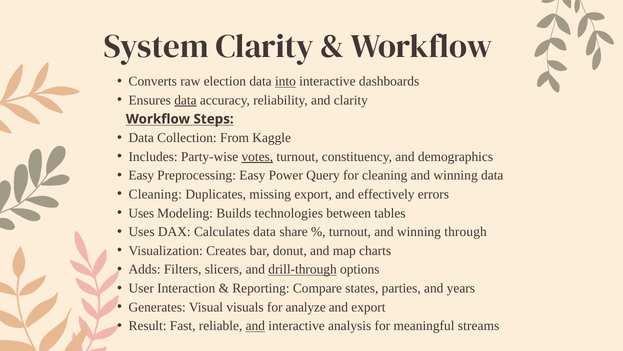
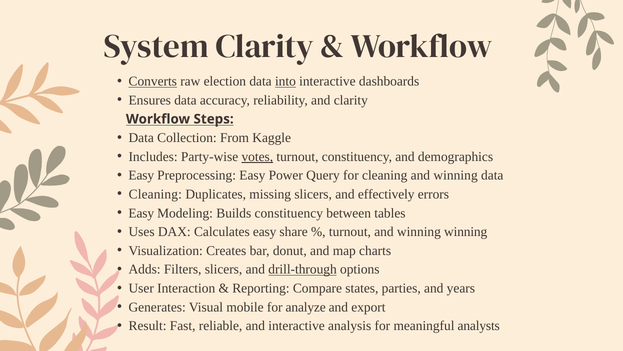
Converts underline: none -> present (153, 81)
data underline: present -> none (185, 100)
missing export: export -> slicers (313, 194)
Uses: Uses -> Easy (141, 213)
Builds technologies: technologies -> constituency (289, 213)
Calculates data: data -> easy (265, 232)
winning through: through -> winning (466, 232)
visuals: visuals -> mobile (245, 307)
and underline: present -> none (255, 325)
streams: streams -> analysts (479, 325)
